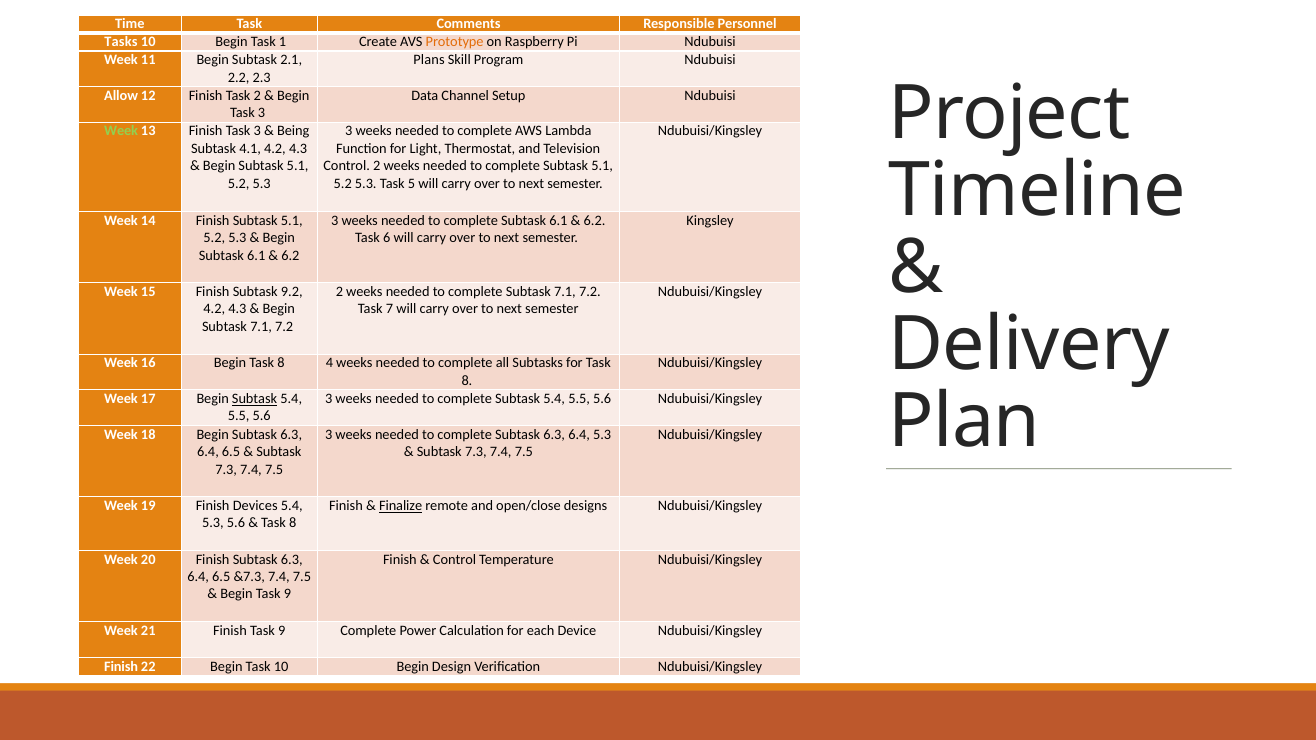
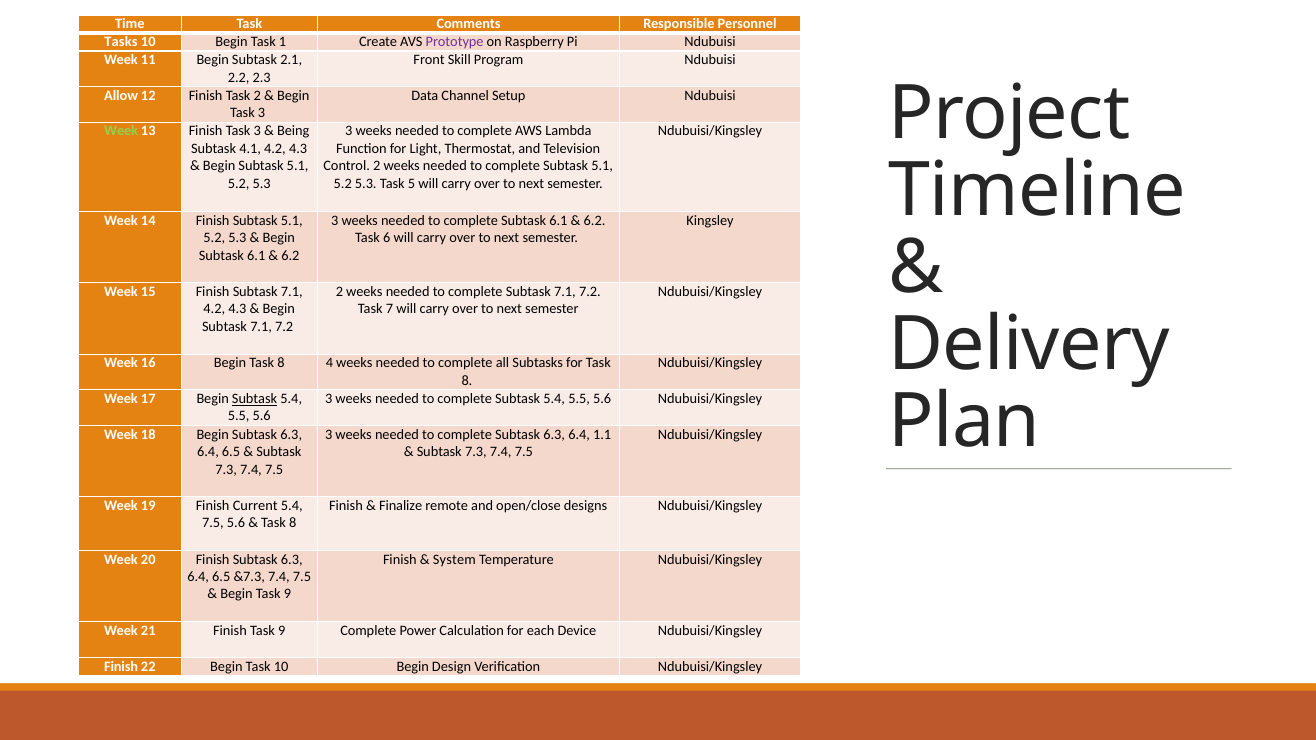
Prototype colour: orange -> purple (455, 42)
Plans: Plans -> Front (429, 60)
Finish Subtask 9.2: 9.2 -> 7.1 (292, 292)
6.4 5.3: 5.3 -> 1.1 (602, 435)
Devices: Devices -> Current (255, 506)
Finalize underline: present -> none (401, 506)
5.3: 5.3 -> 7.5 (213, 523)
Control: Control -> System (454, 560)
